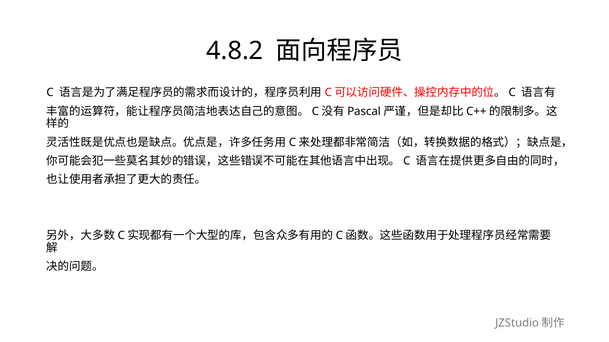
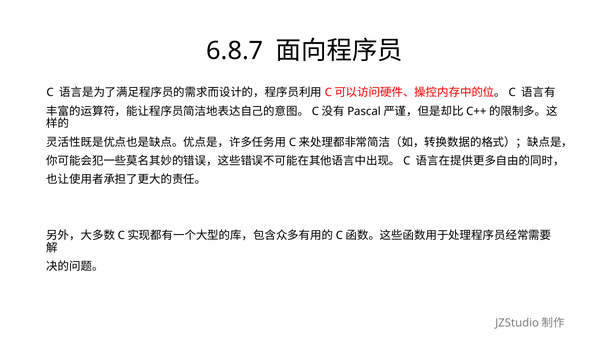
4.8.2: 4.8.2 -> 6.8.7 (235, 51)
